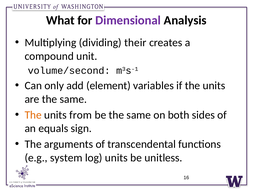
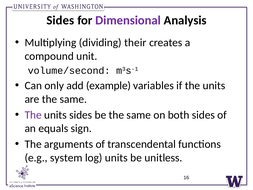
What: What -> Sides (60, 20)
element: element -> example (108, 86)
The colour: orange -> purple (33, 115)
units from: from -> sides (81, 115)
